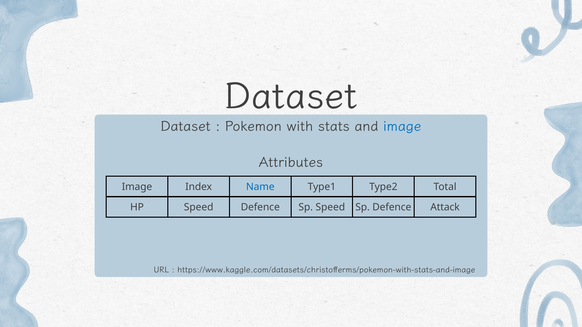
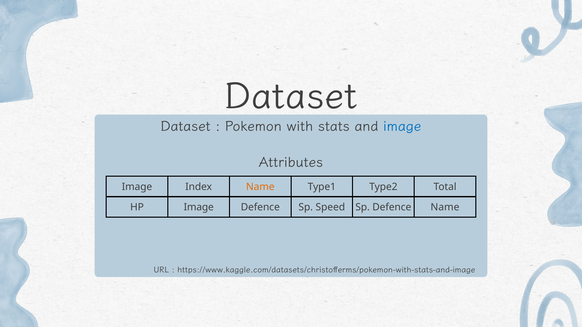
Name colour: blue -> orange (260, 187)
HP Speed: Speed -> Image (199, 208)
Defence Attack: Attack -> Name (445, 208)
